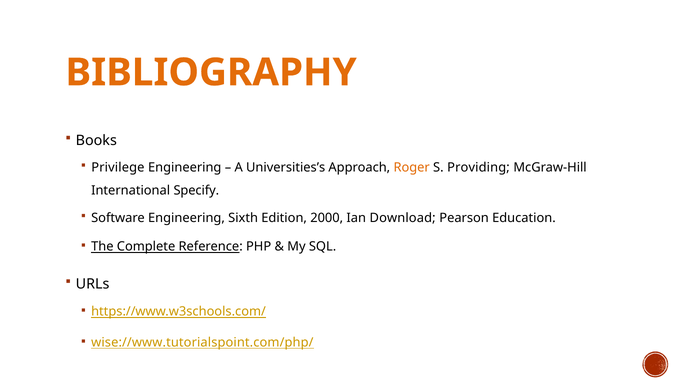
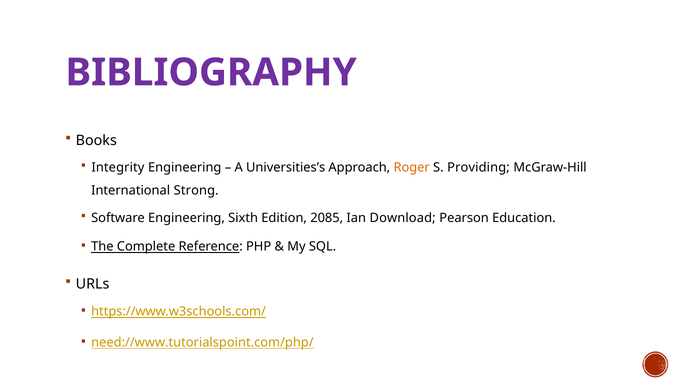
BIBLIOGRAPHY colour: orange -> purple (211, 72)
Privilege: Privilege -> Integrity (118, 167)
Specify: Specify -> Strong (196, 190)
2000: 2000 -> 2085 (327, 218)
wise://www.tutorialspoint.com/php/: wise://www.tutorialspoint.com/php/ -> need://www.tutorialspoint.com/php/ (202, 342)
